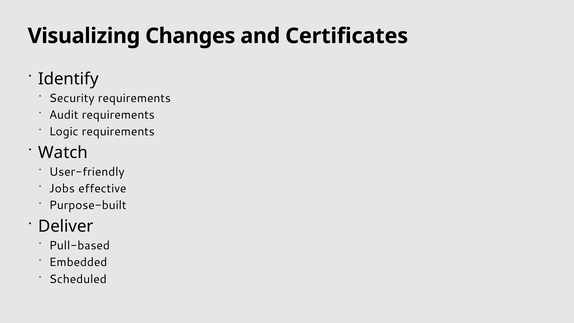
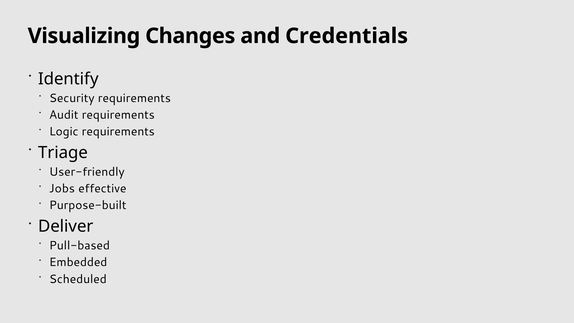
Certificates: Certificates -> Credentials (347, 36)
Watch: Watch -> Triage (63, 153)
